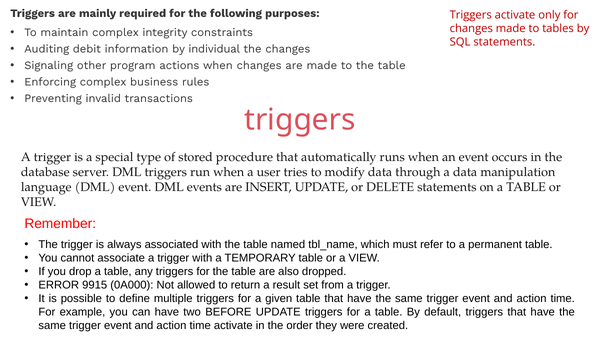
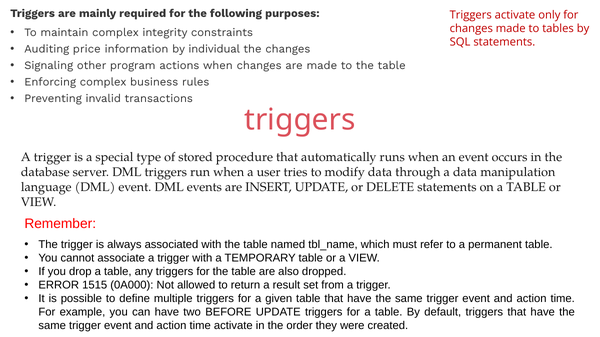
debit: debit -> price (87, 49)
9915: 9915 -> 1515 (95, 285)
